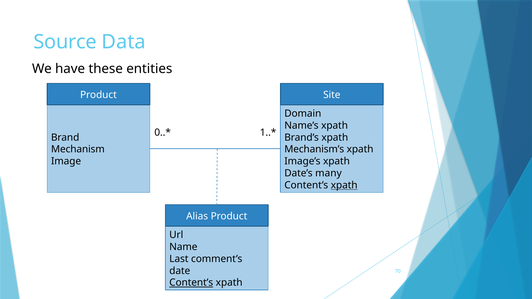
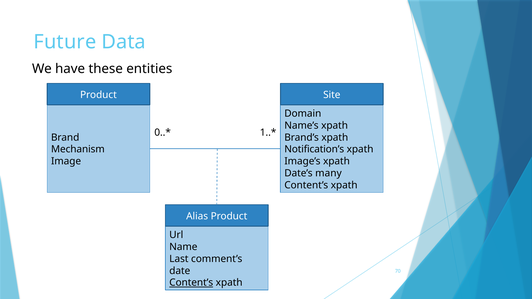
Source: Source -> Future (65, 42)
Mechanism’s: Mechanism’s -> Notification’s (314, 149)
xpath underline: present -> none (344, 185)
